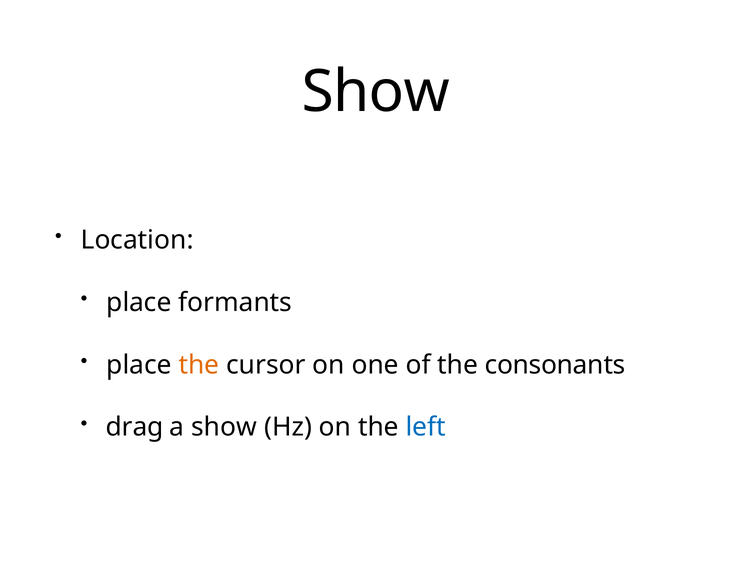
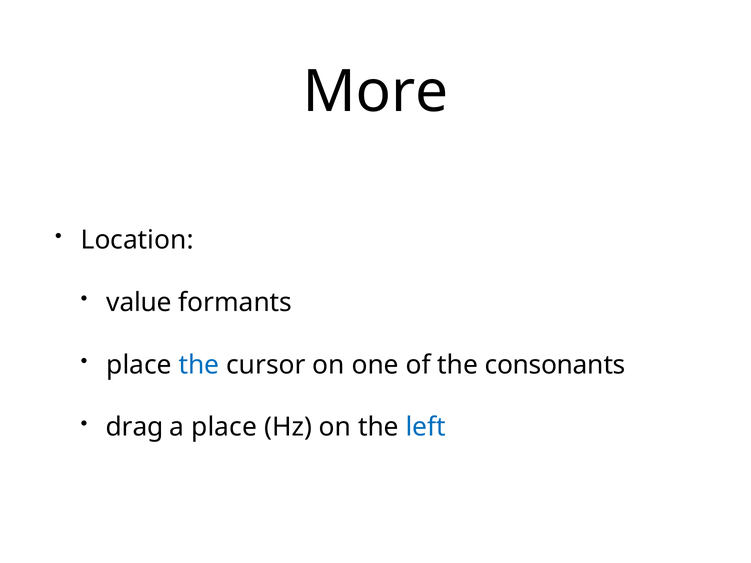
Show: Show -> More (376, 92)
place: place -> value (139, 302)
the colour: orange -> blue (199, 365)
a show: show -> place (224, 427)
